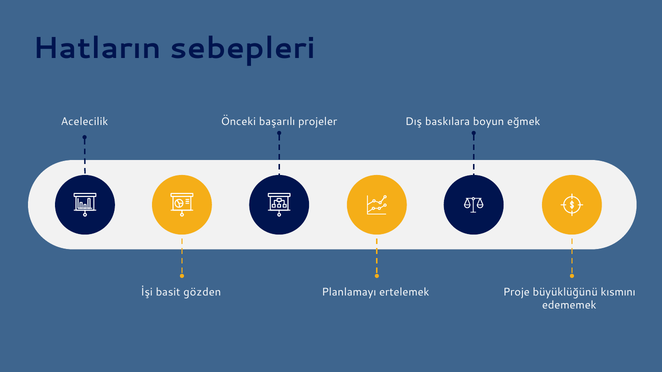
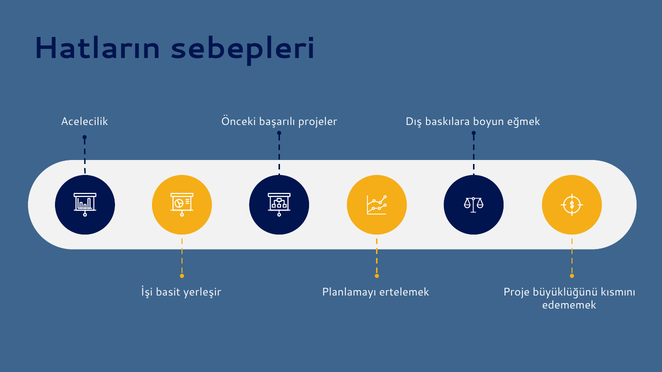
gözden: gözden -> yerleşir (202, 292)
